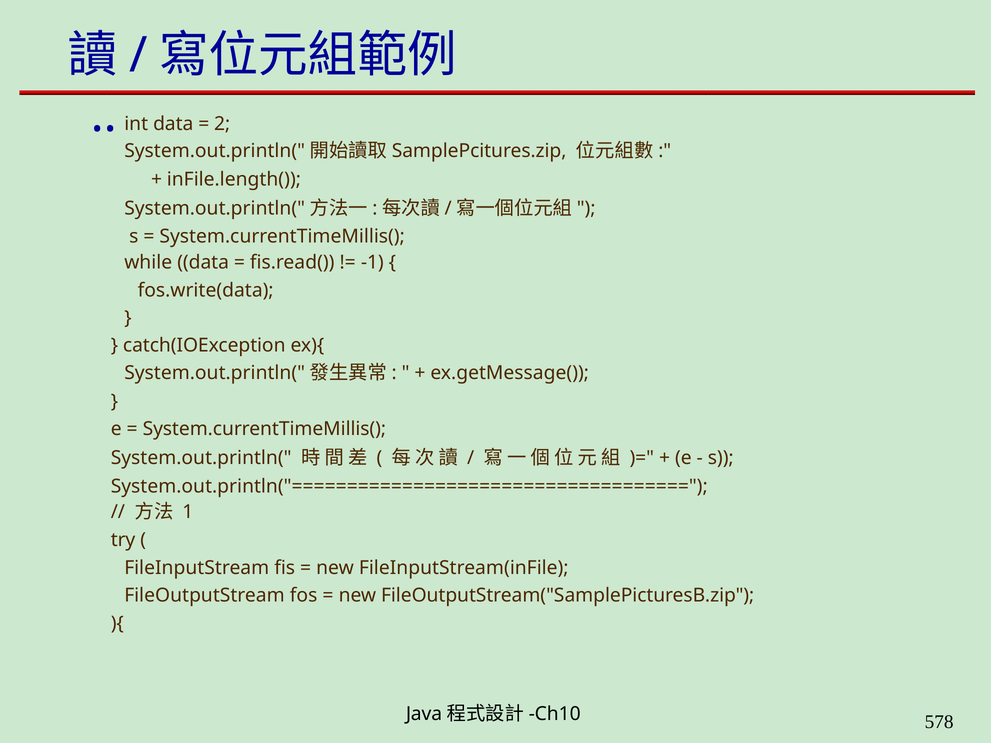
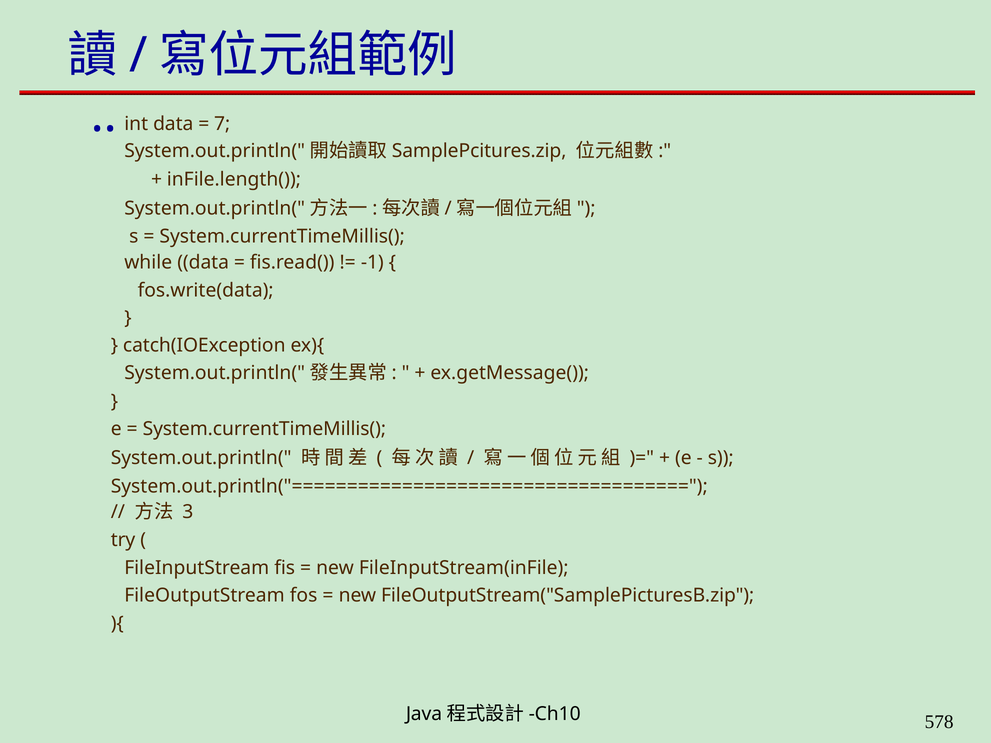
2: 2 -> 7 (222, 124)
1: 1 -> 3 (188, 512)
